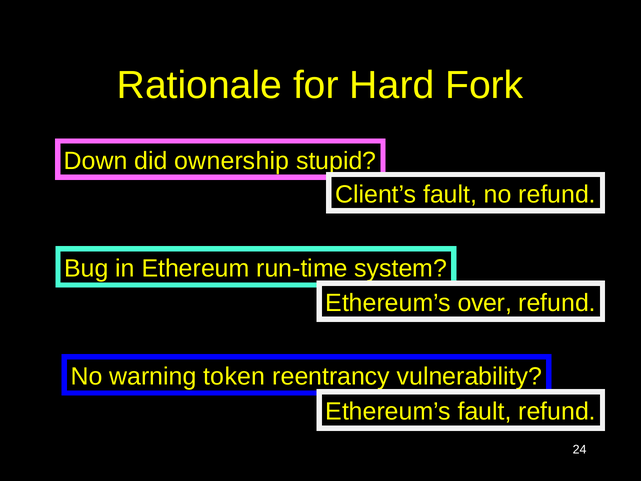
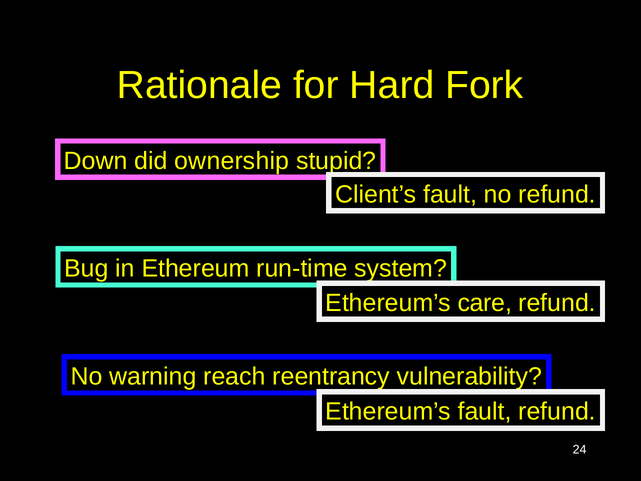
over: over -> care (485, 303)
token: token -> reach (234, 376)
